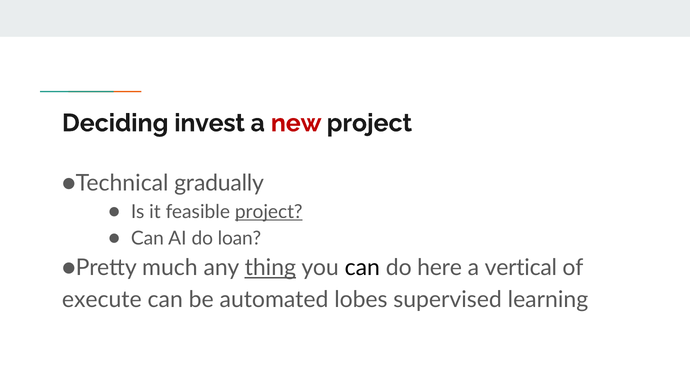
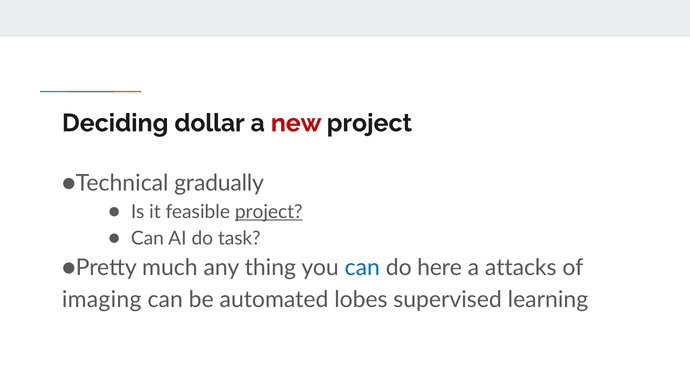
invest: invest -> dollar (210, 123)
loan: loan -> task (239, 238)
thing underline: present -> none (270, 268)
can colour: black -> blue (362, 268)
vertical: vertical -> attacks (521, 268)
execute: execute -> imaging (102, 300)
